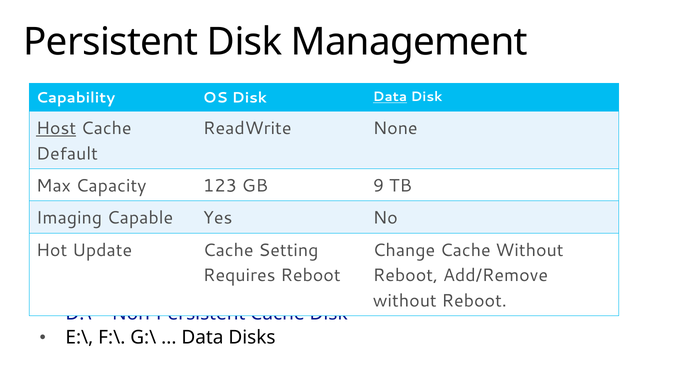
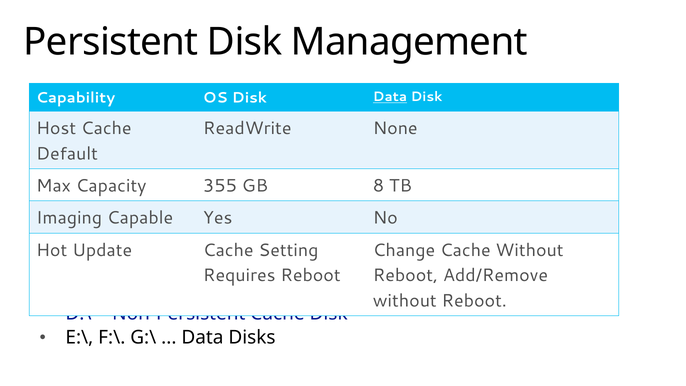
Host underline: present -> none (56, 128)
123: 123 -> 355 (220, 186)
9: 9 -> 8 (378, 186)
